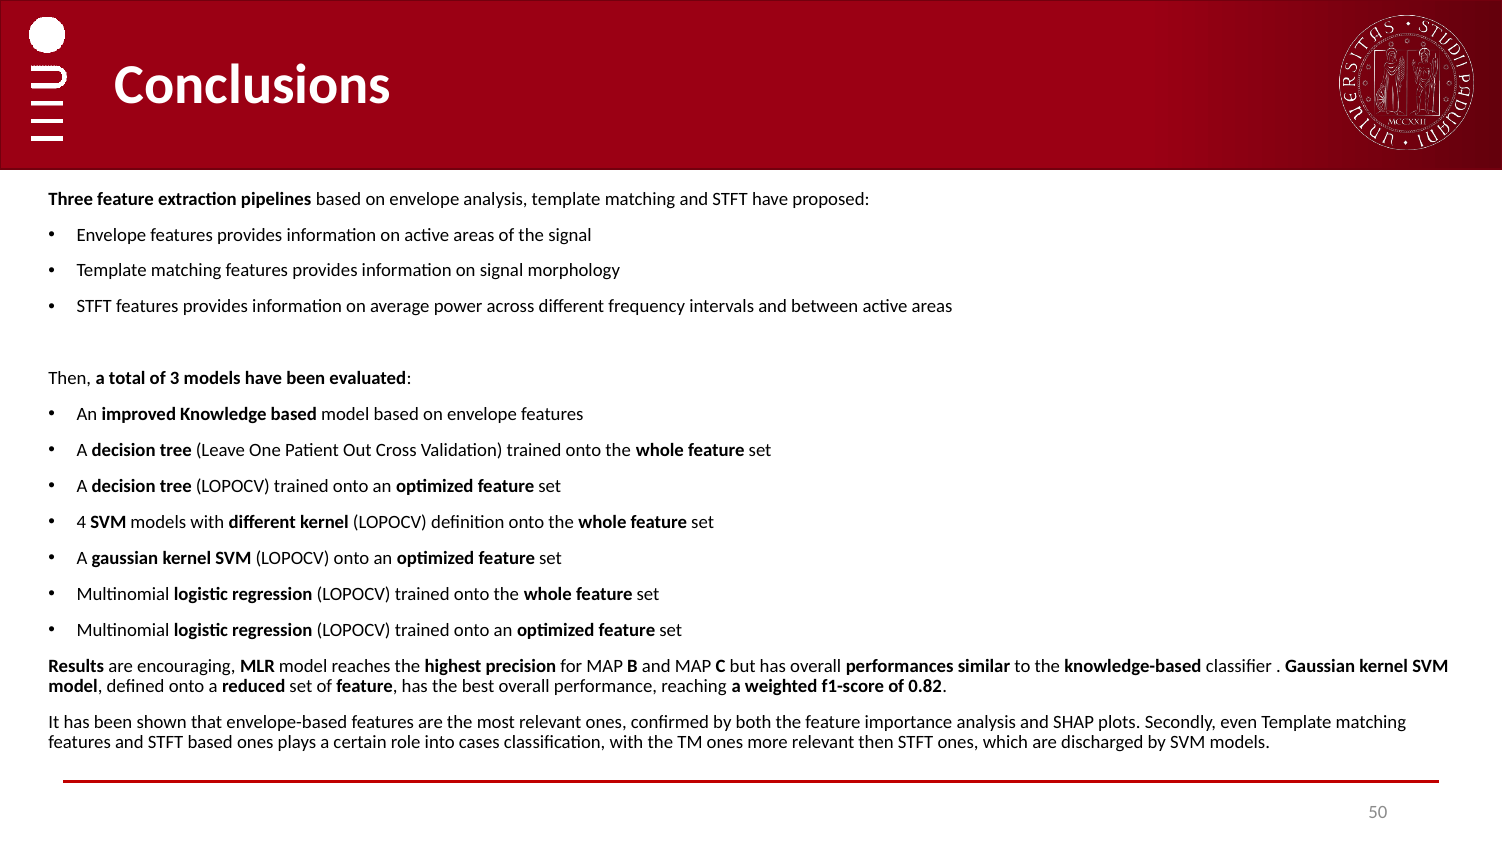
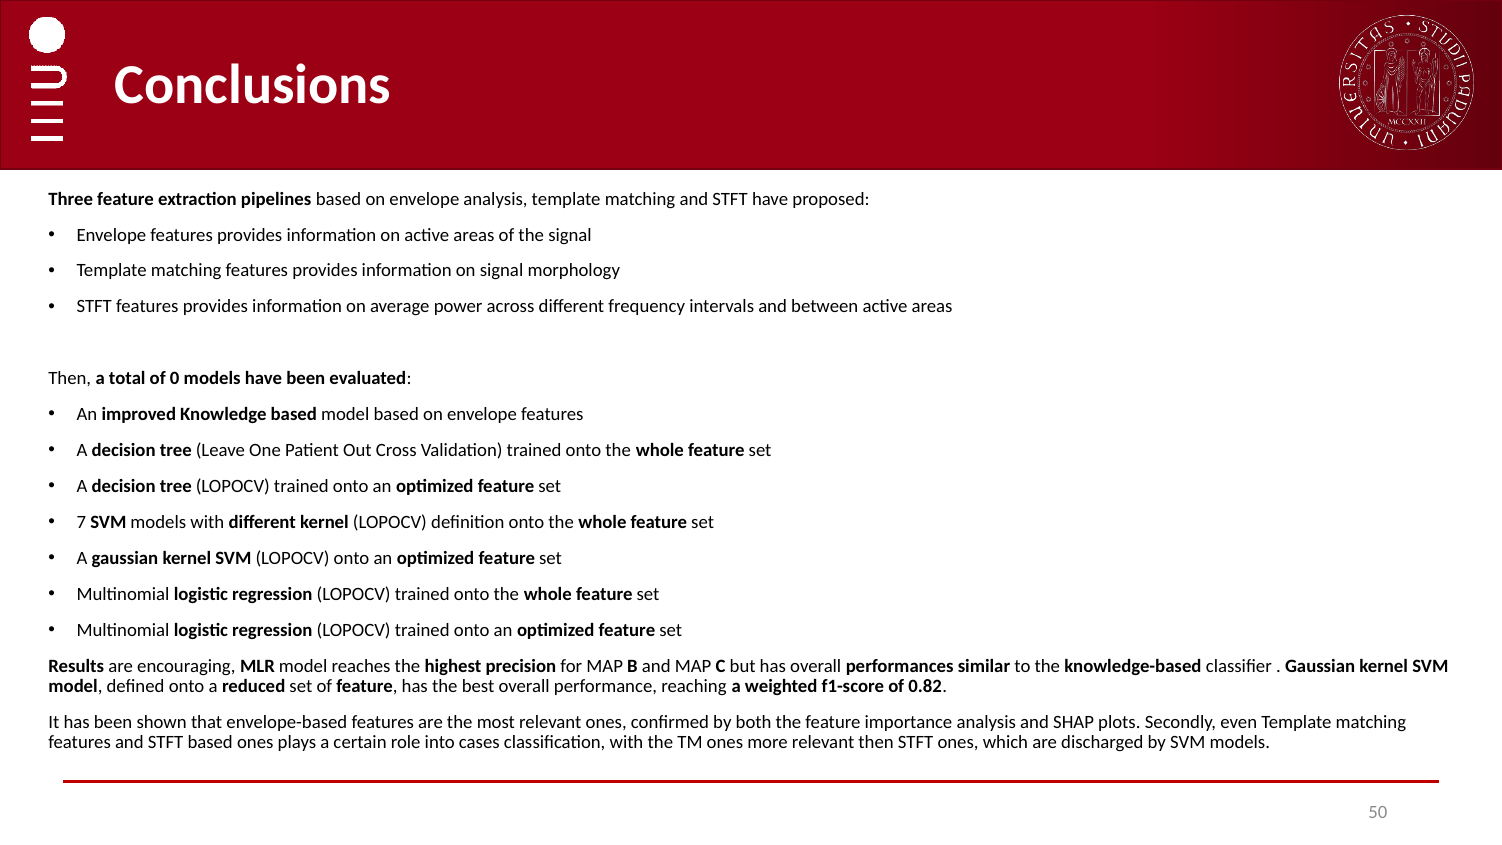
3: 3 -> 0 (175, 379)
4: 4 -> 7 (81, 522)
